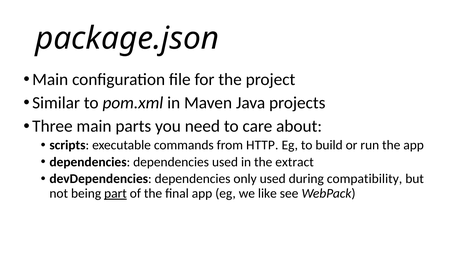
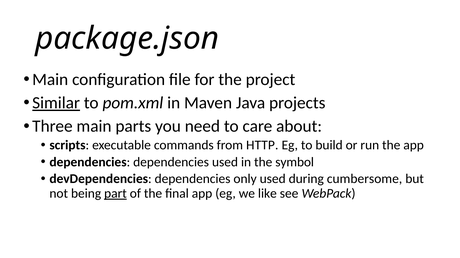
Similar underline: none -> present (56, 103)
extract: extract -> symbol (295, 163)
compatibility: compatibility -> cumbersome (365, 179)
